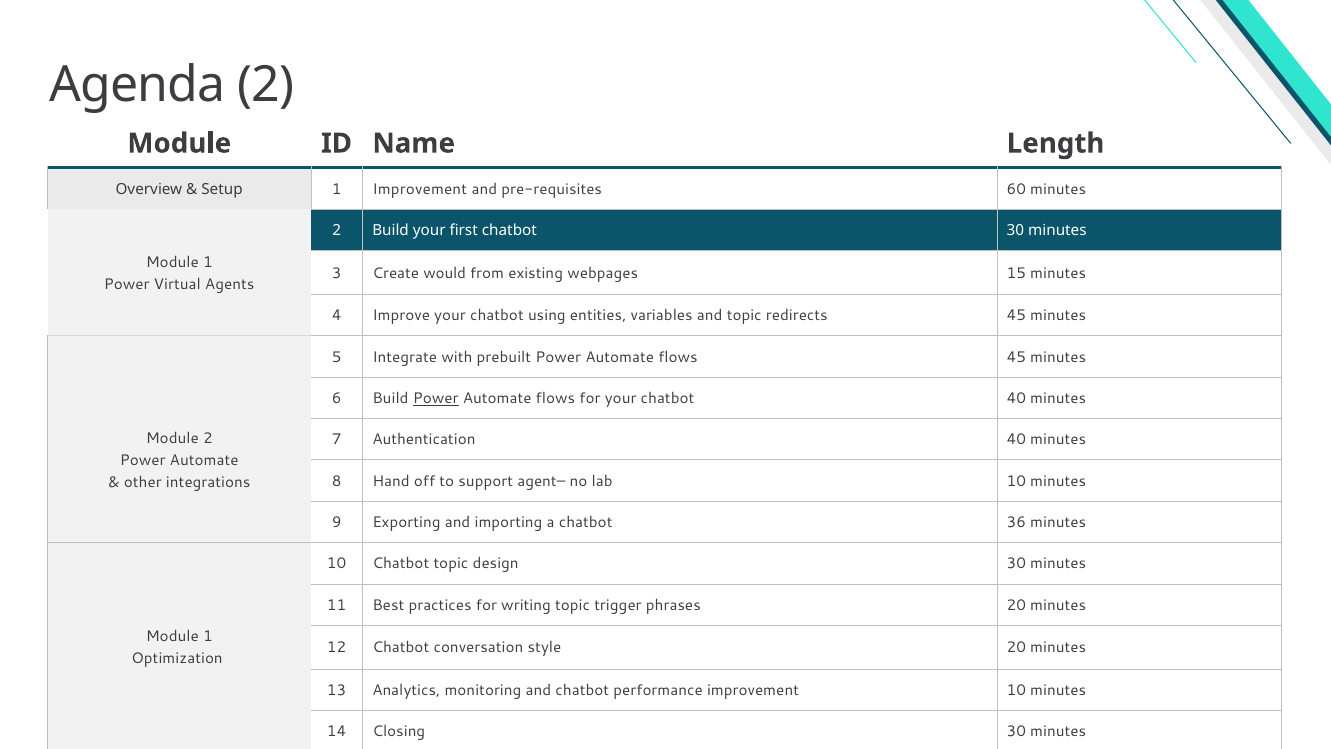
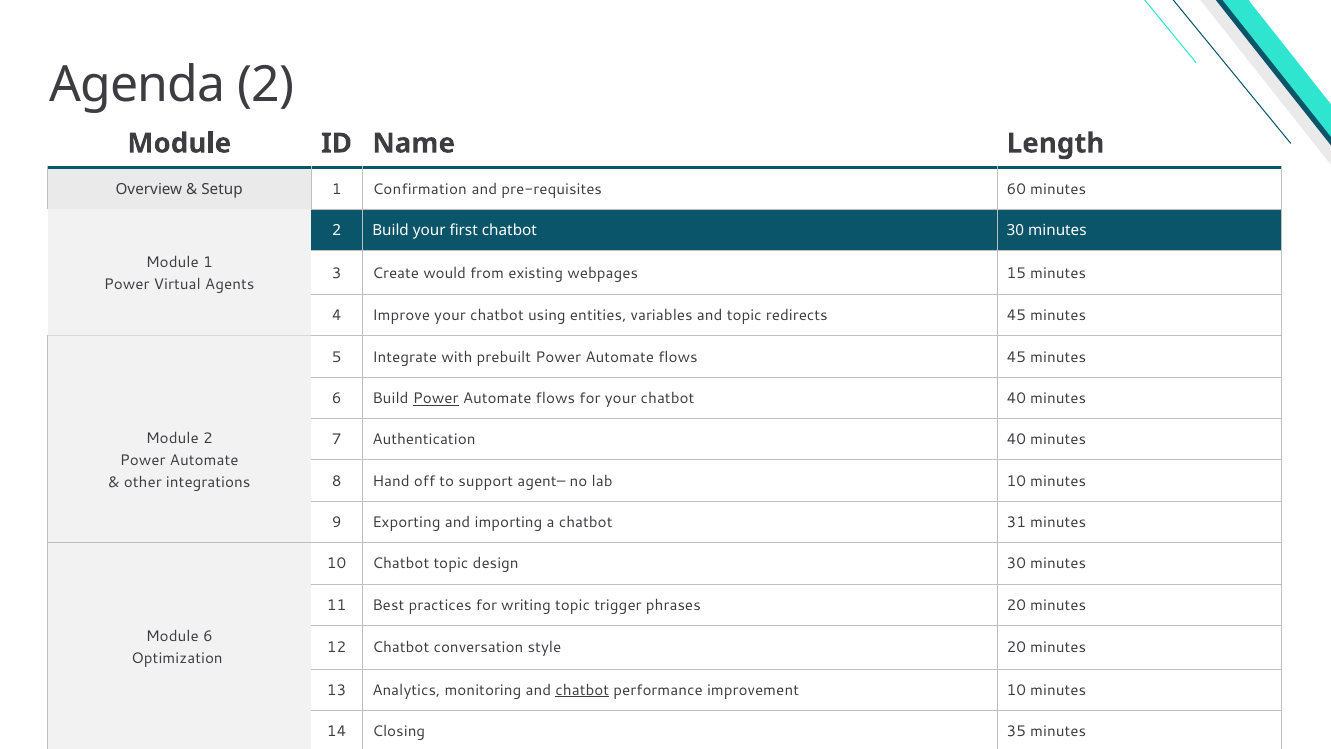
1 Improvement: Improvement -> Confirmation (420, 189)
36: 36 -> 31 (1016, 522)
1: 1 -> 6 (208, 637)
chatbot underline: none -> present (582, 690)
Closing 30: 30 -> 35 (1016, 731)
